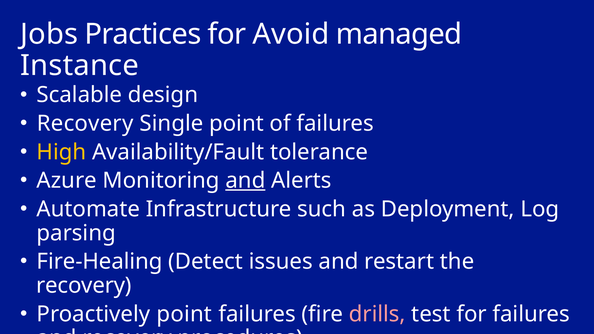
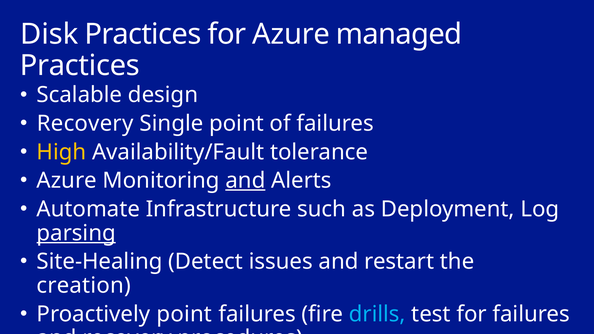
Jobs: Jobs -> Disk (49, 34)
for Avoid: Avoid -> Azure (291, 34)
Instance: Instance -> Practices (80, 66)
parsing underline: none -> present (76, 233)
Fire-Healing: Fire-Healing -> Site-Healing (100, 262)
recovery: recovery -> creation (84, 286)
drills colour: pink -> light blue (377, 314)
